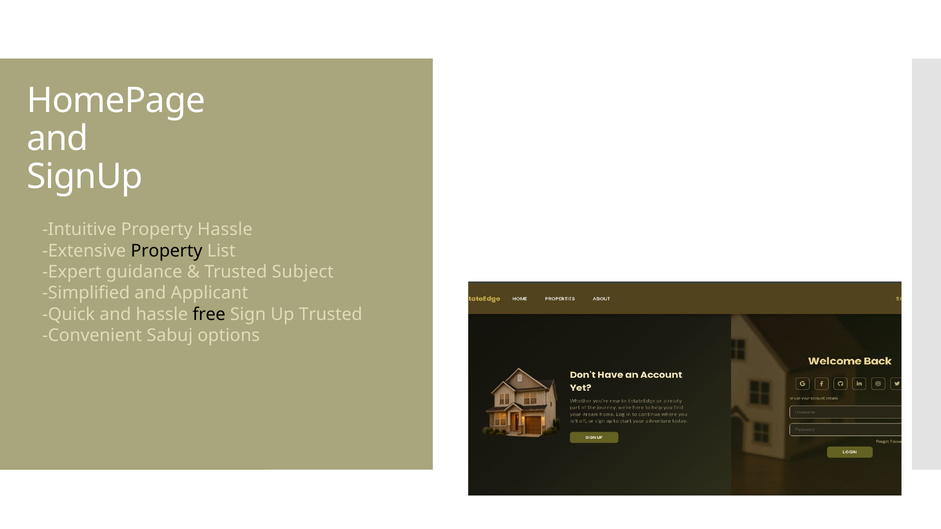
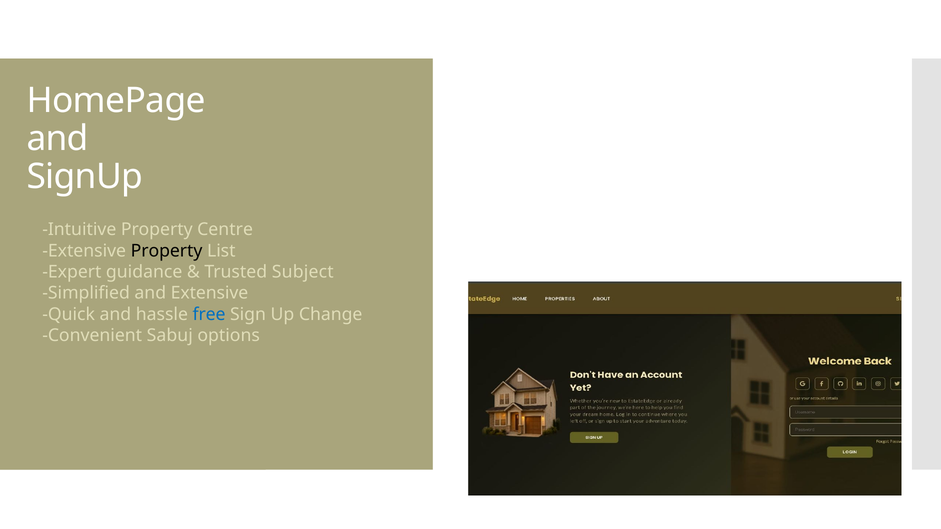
Property Hassle: Hassle -> Centre (225, 230)
and Applicant: Applicant -> Extensive (209, 293)
free colour: black -> blue (209, 314)
Up Trusted: Trusted -> Change (331, 314)
